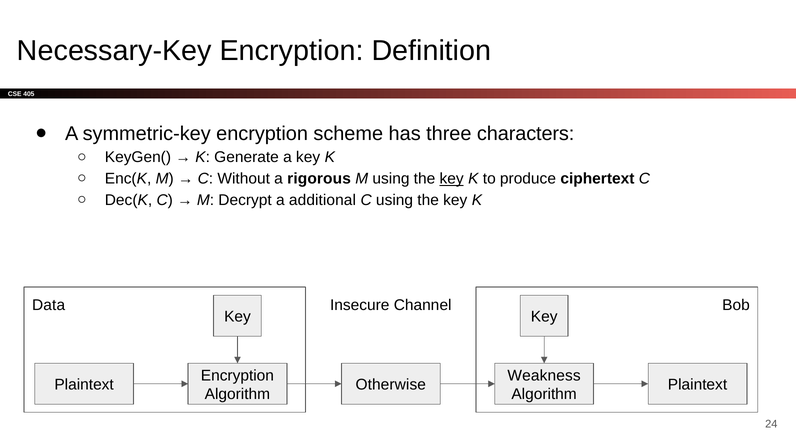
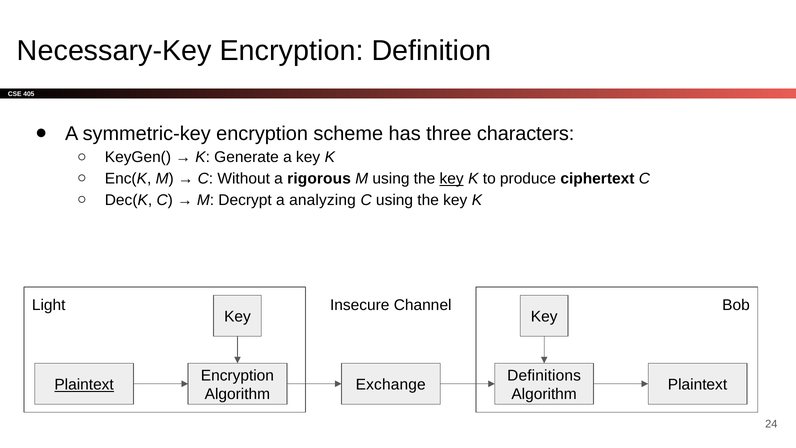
additional: additional -> analyzing (322, 200)
Data: Data -> Light (49, 305)
Weakness: Weakness -> Definitions (544, 375)
Plaintext underline: none -> present (84, 385)
Otherwise: Otherwise -> Exchange (391, 385)
